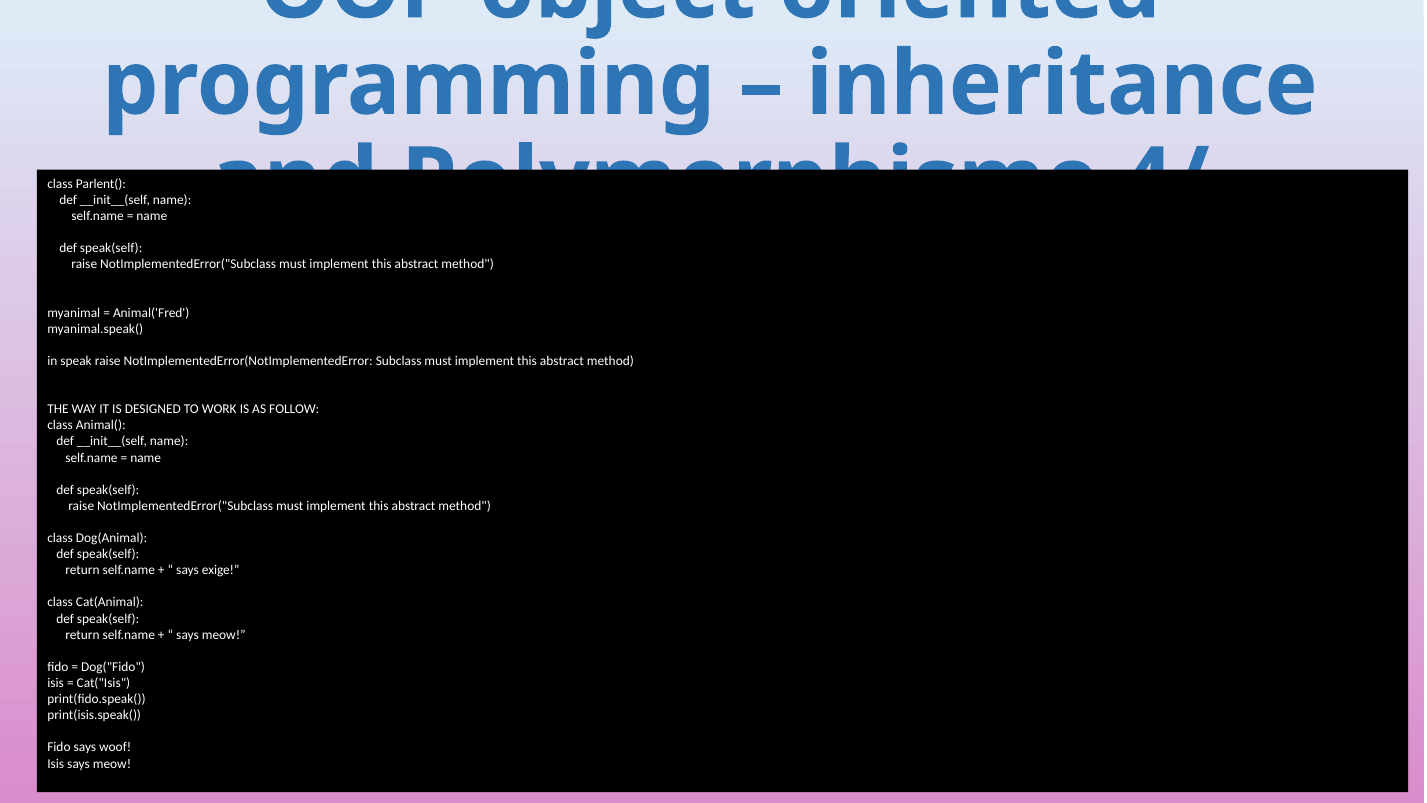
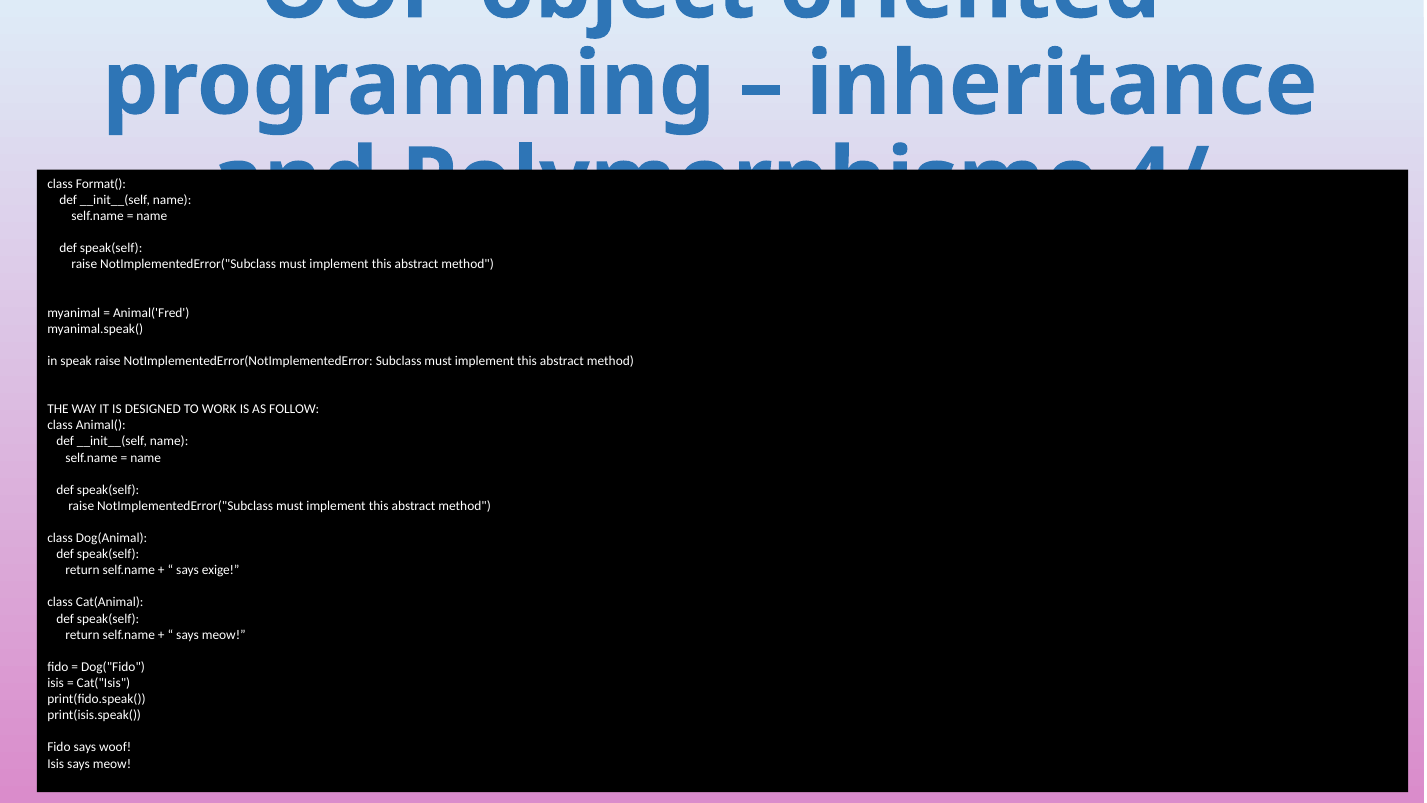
Parlent(: Parlent( -> Format( (101, 184)
